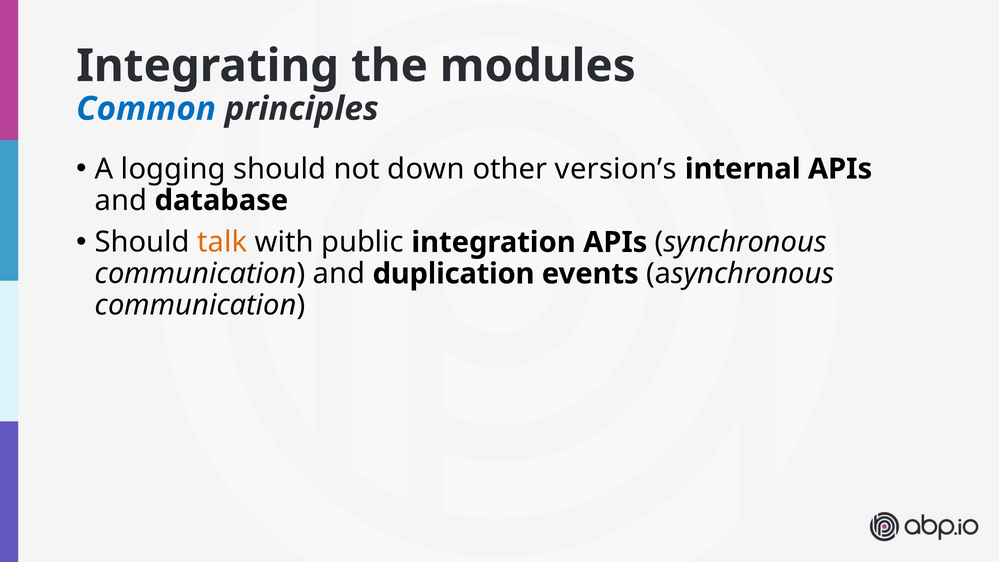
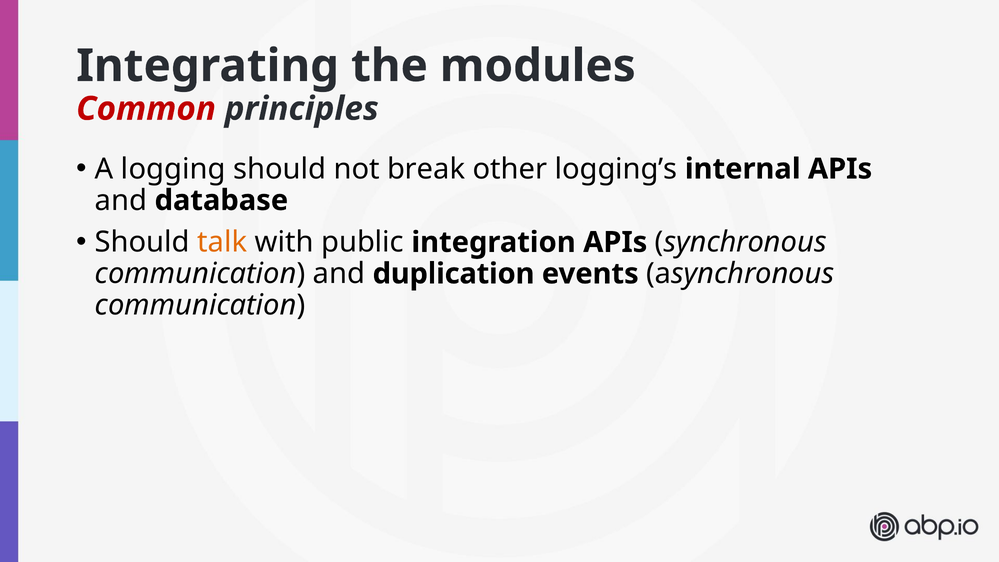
Common colour: blue -> red (146, 109)
down: down -> break (426, 169)
version’s: version’s -> logging’s (616, 169)
